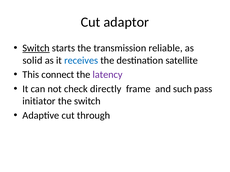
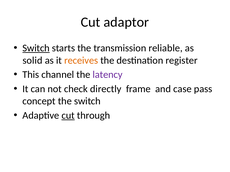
receives colour: blue -> orange (81, 61)
satellite: satellite -> register (182, 61)
connect: connect -> channel (58, 75)
such: such -> case (182, 89)
initiator: initiator -> concept (39, 101)
cut underline: none -> present (68, 116)
